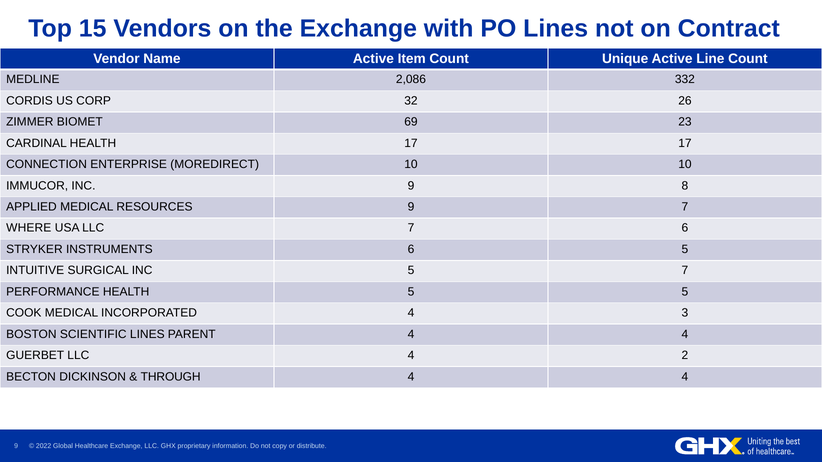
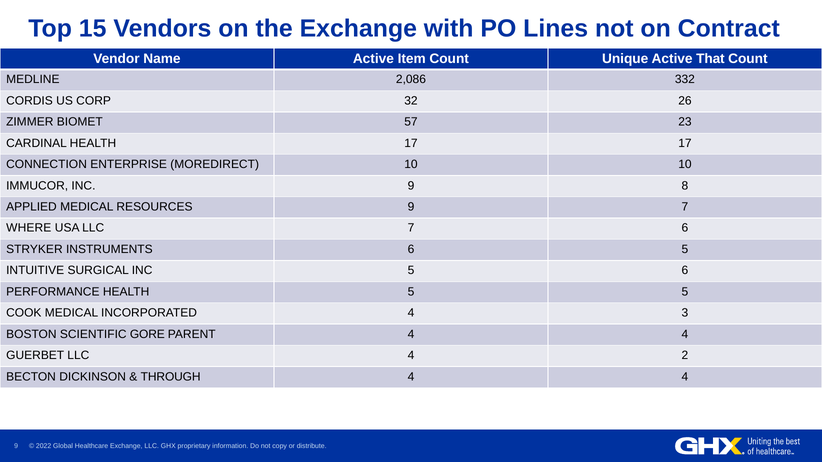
Line: Line -> That (710, 59)
69: 69 -> 57 (411, 122)
5 7: 7 -> 6 (685, 271)
SCIENTIFIC LINES: LINES -> GORE (147, 334)
